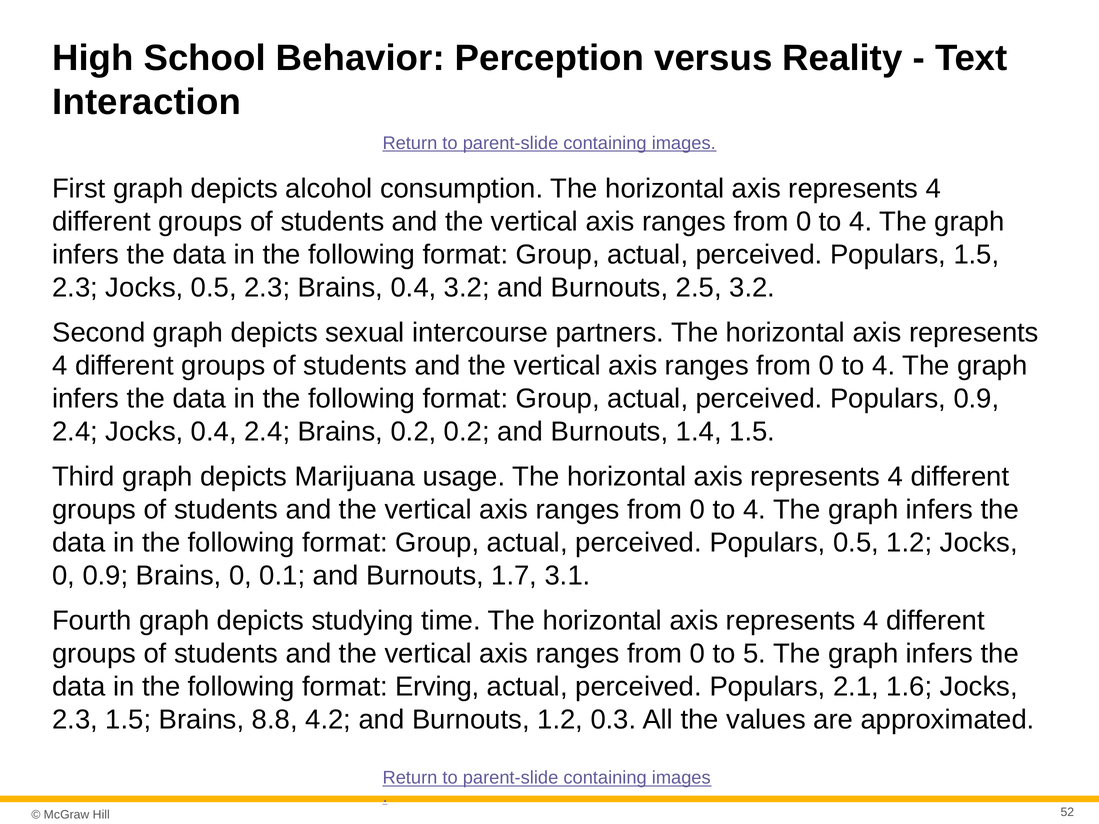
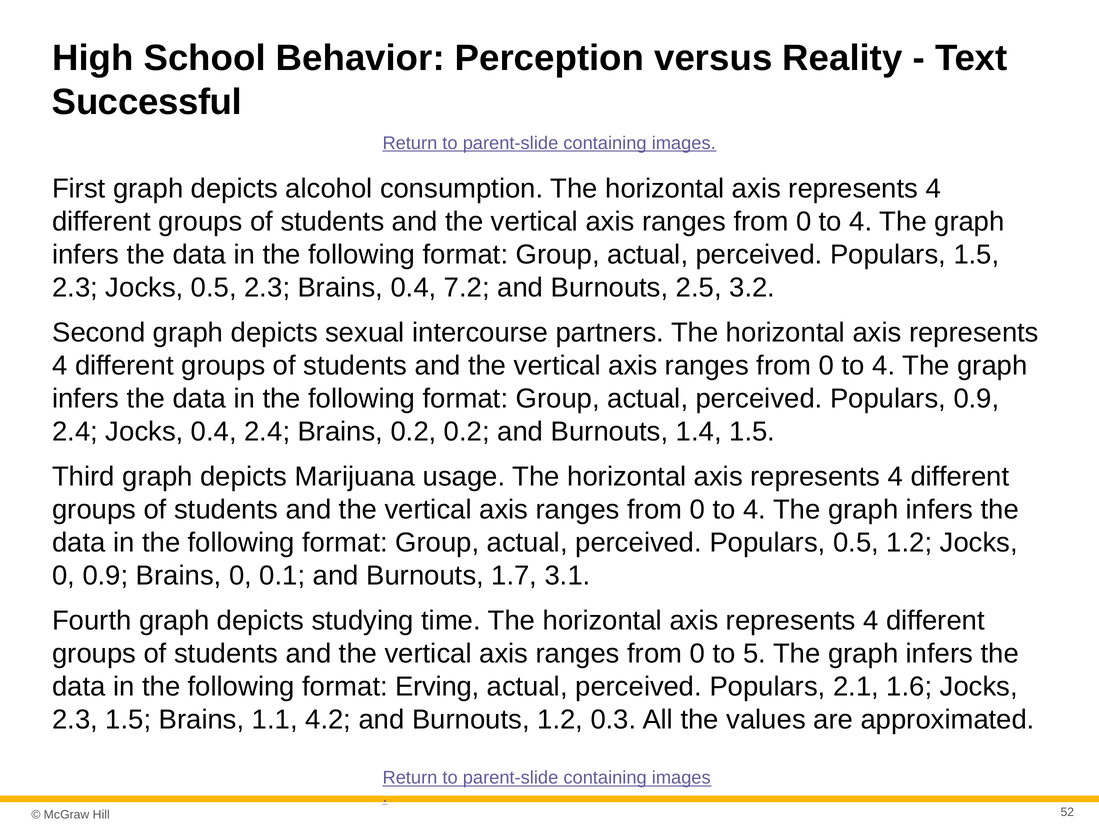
Interaction: Interaction -> Successful (147, 102)
0.4 3.2: 3.2 -> 7.2 (467, 288)
8.8: 8.8 -> 1.1 (275, 720)
